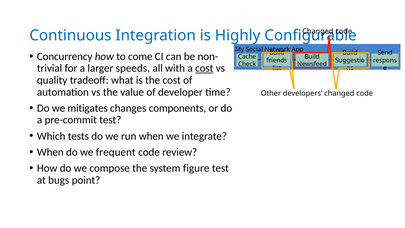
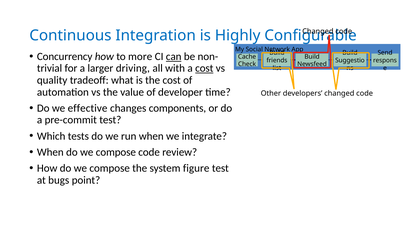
come: come -> more (140, 56)
can underline: none -> present (174, 56)
speeds: speeds -> driving (133, 68)
mitigates: mitigates -> effective (88, 108)
When do we frequent: frequent -> compose (116, 152)
